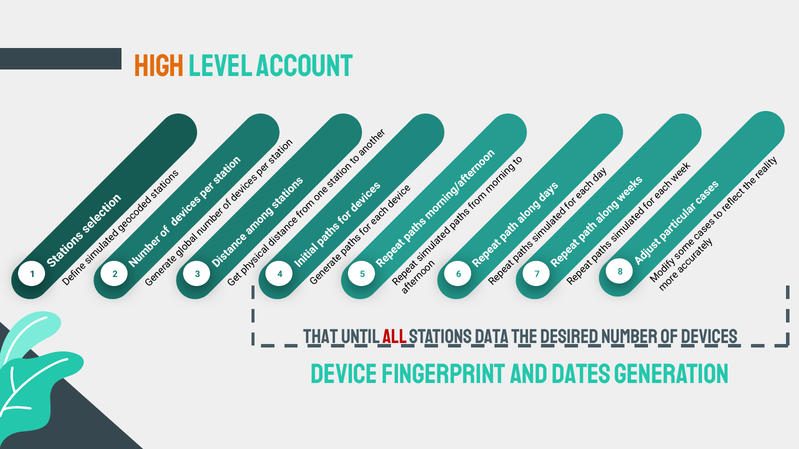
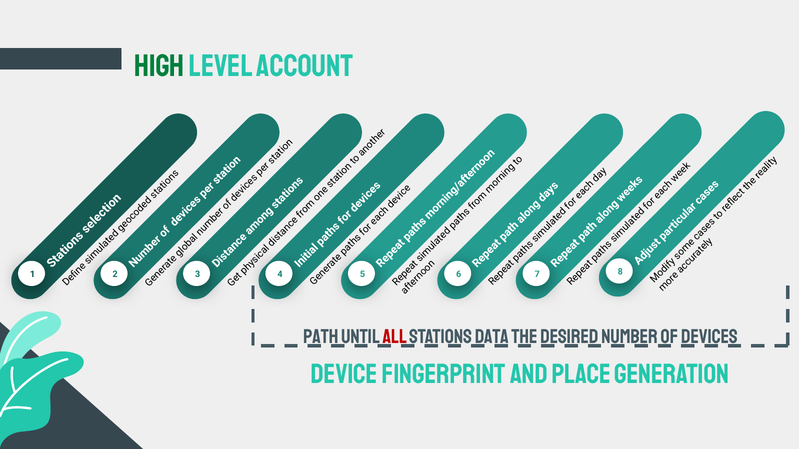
High colour: orange -> green (159, 66)
That: That -> Path (321, 337)
dates: dates -> place (581, 374)
